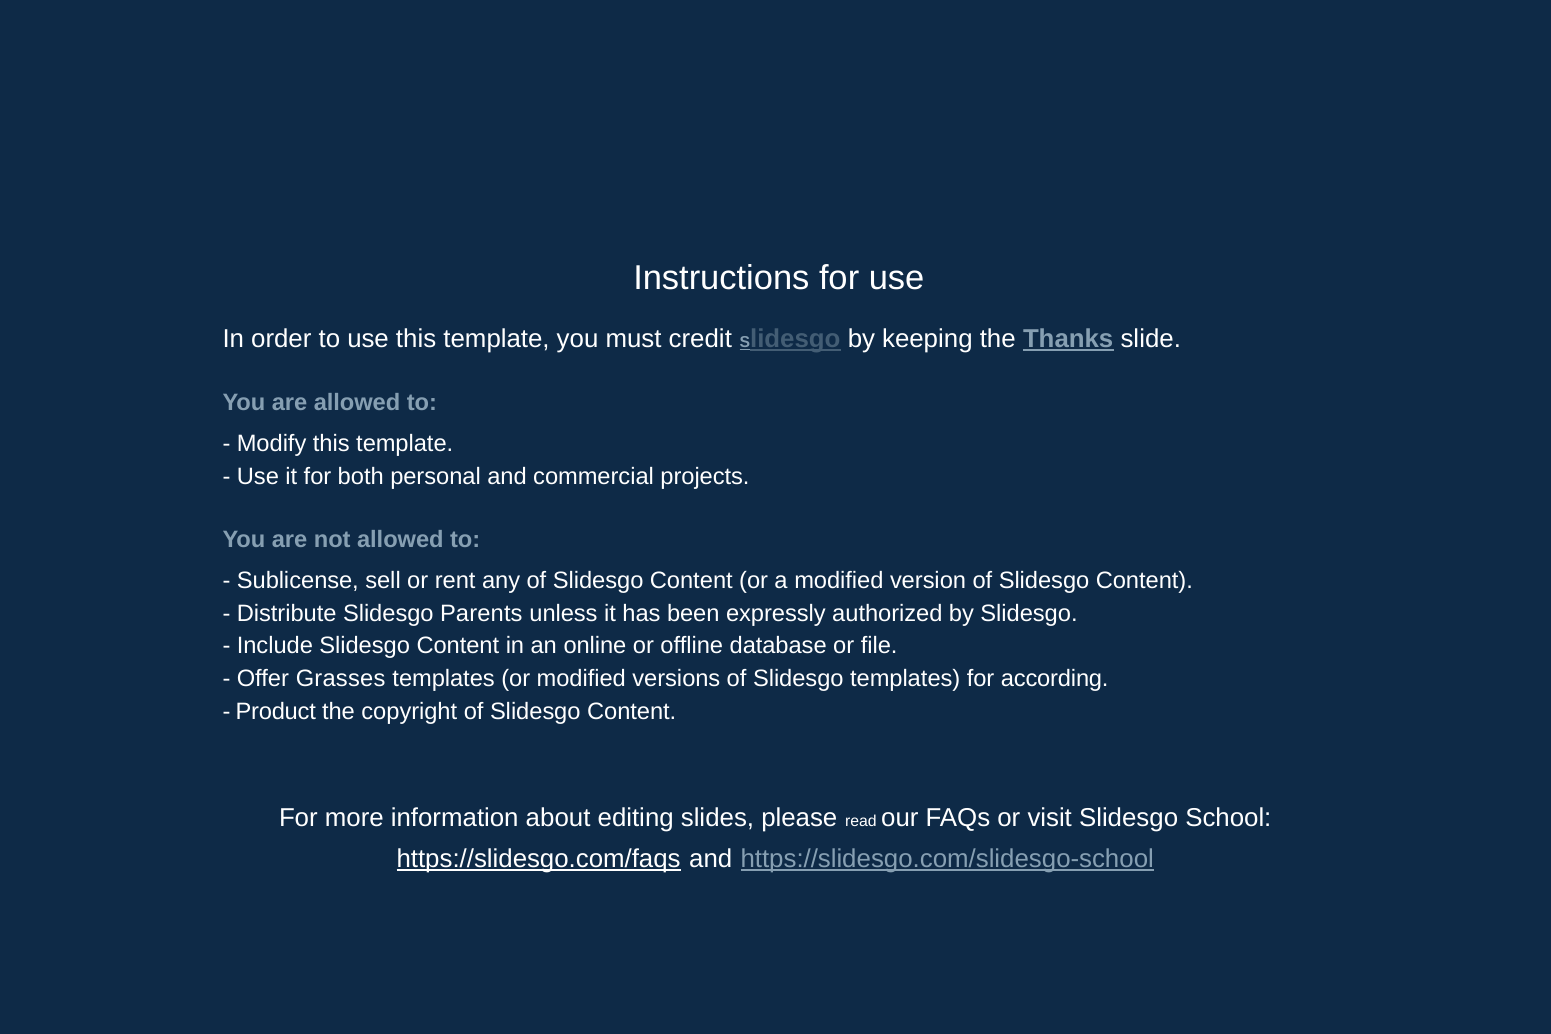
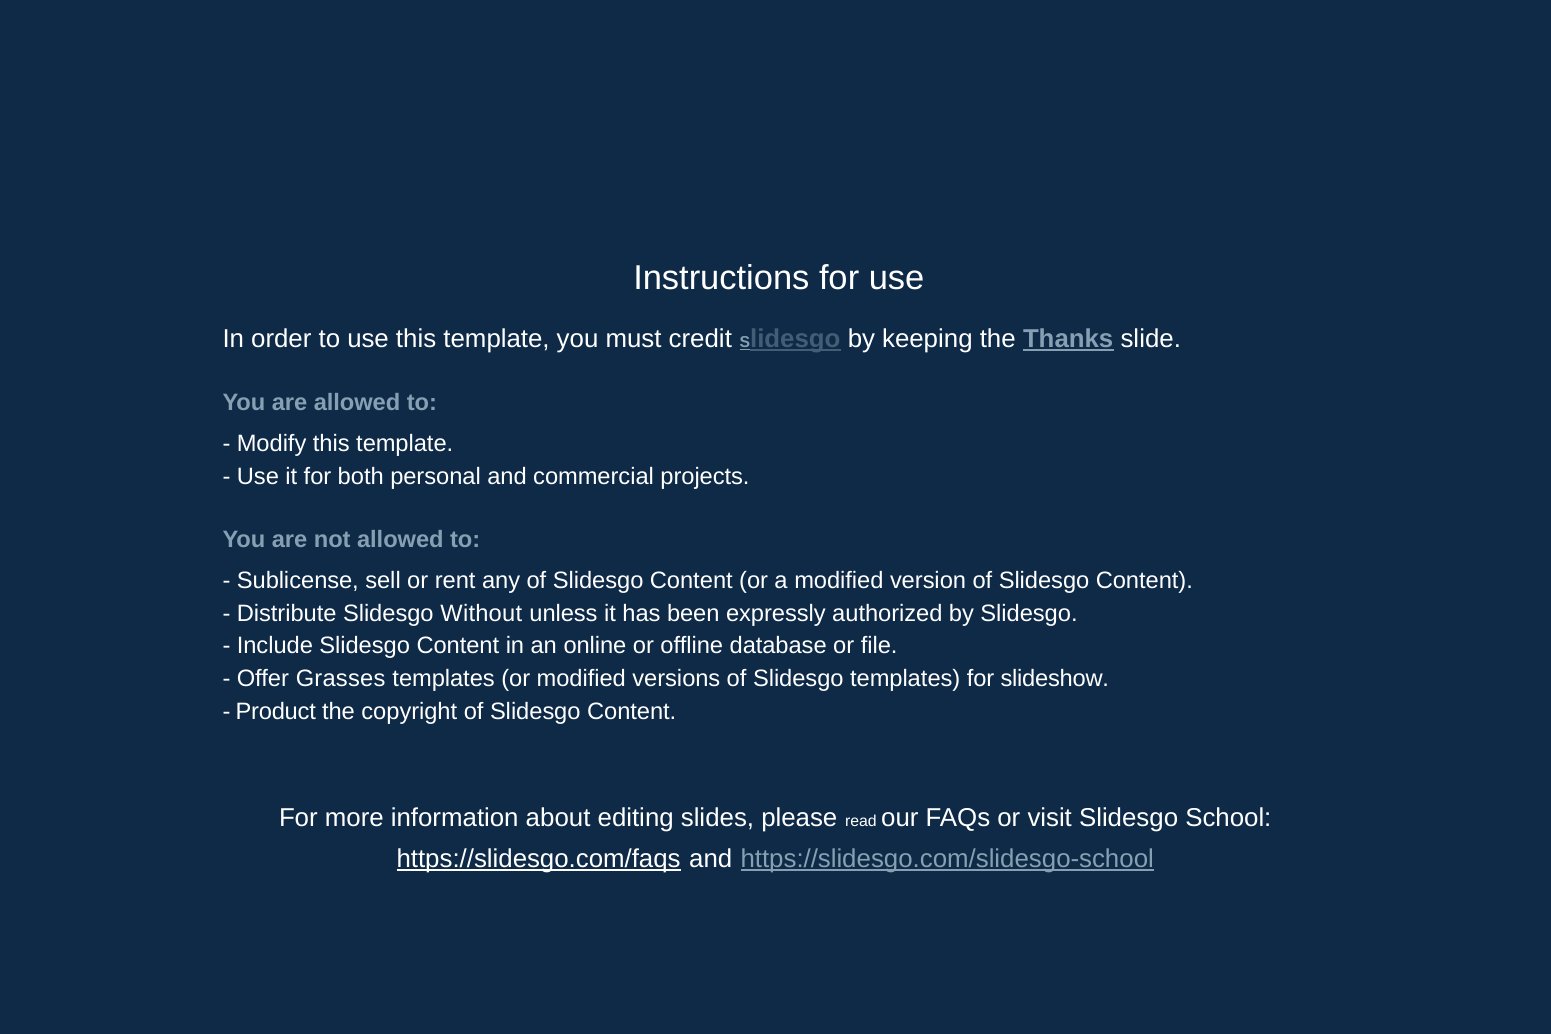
Parents: Parents -> Without (481, 613)
according: according -> slideshow (1055, 679)
